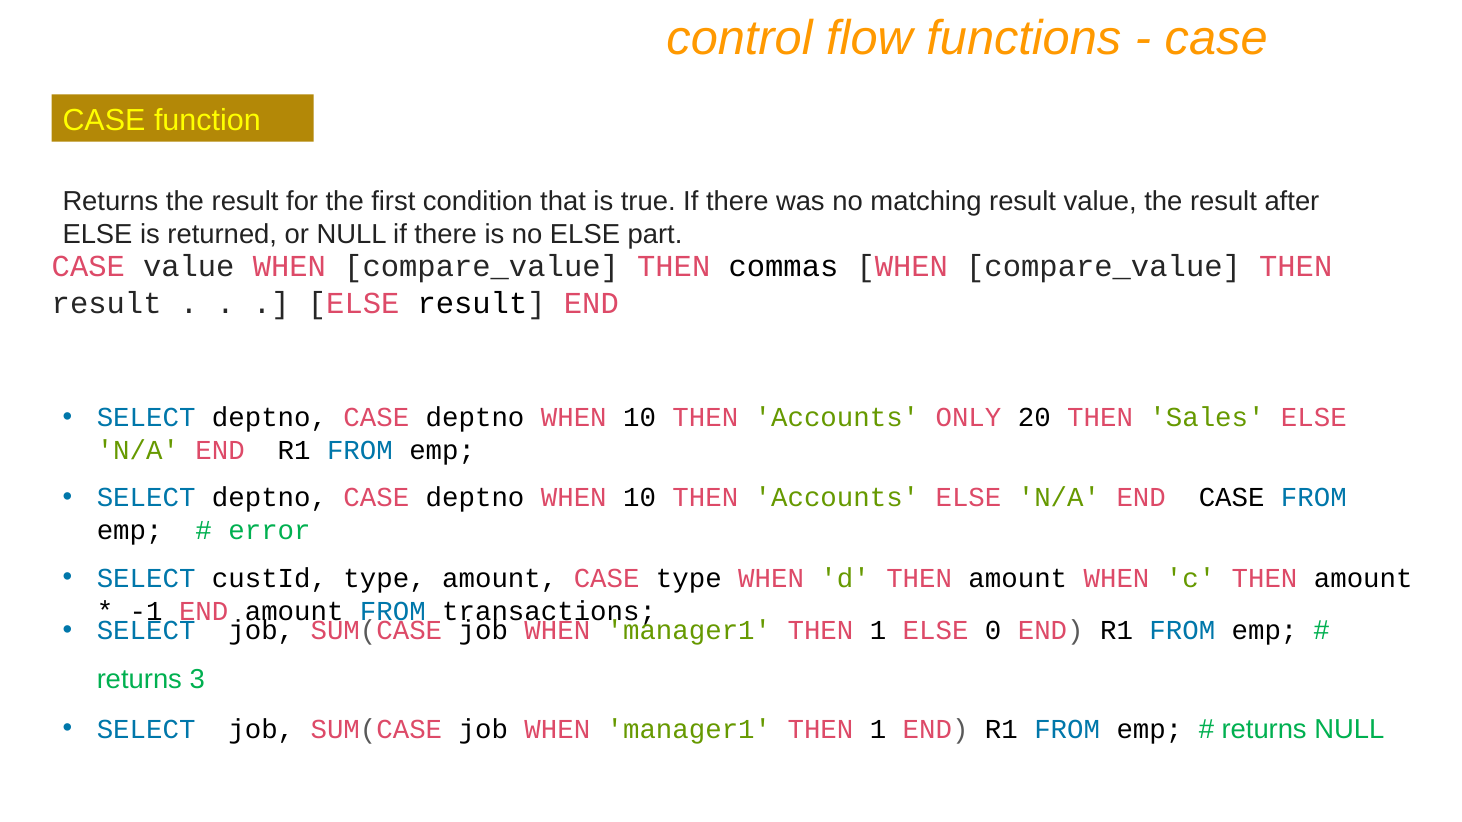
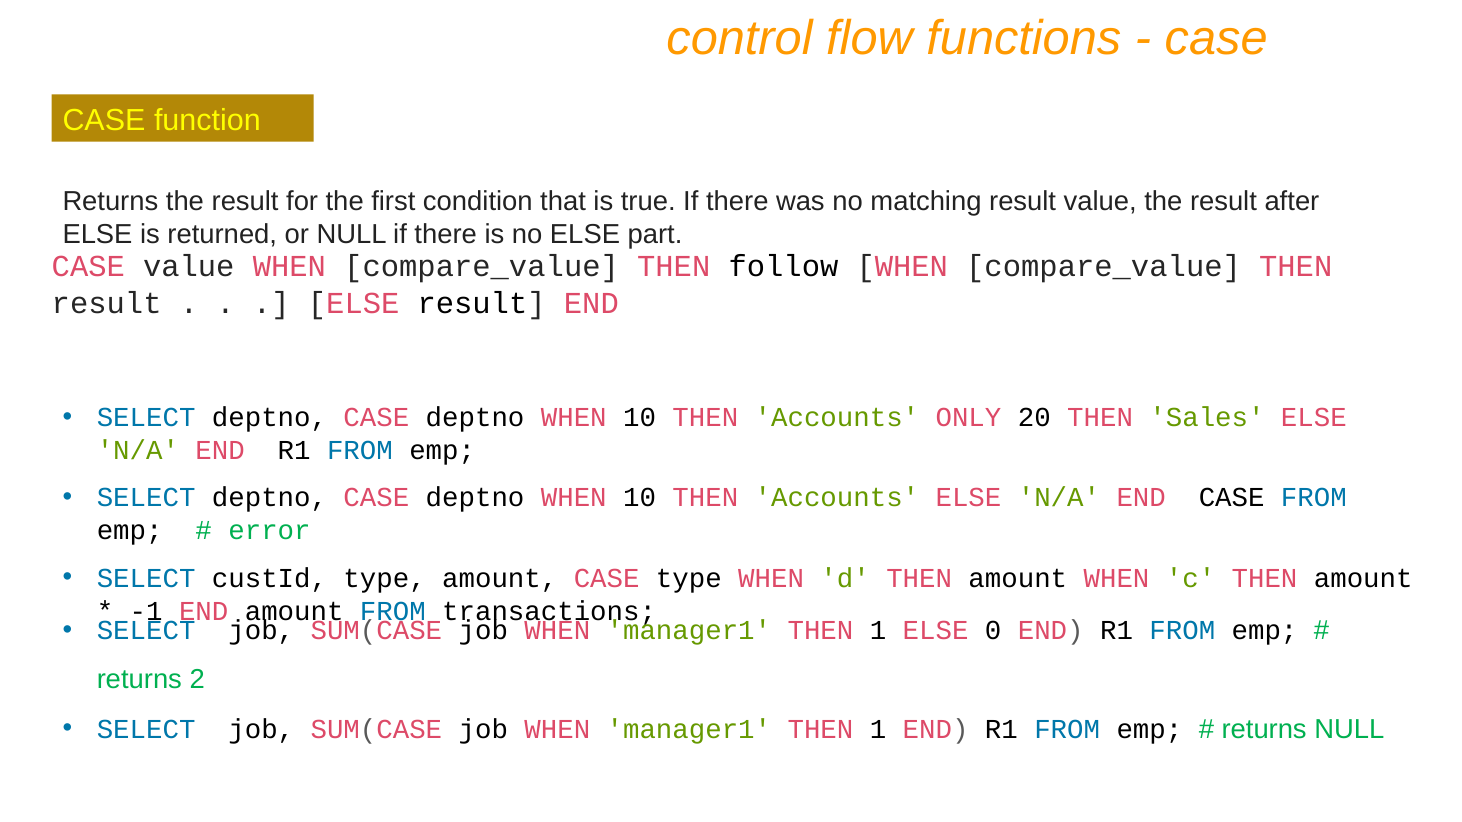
commas: commas -> follow (783, 267)
3: 3 -> 2 (197, 680)
